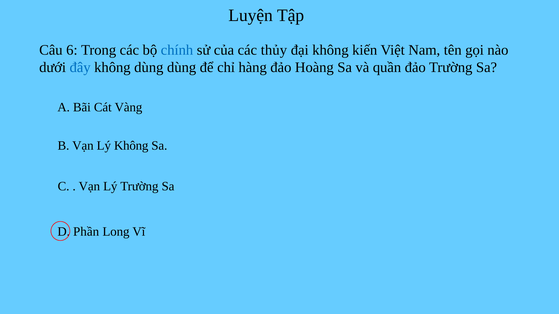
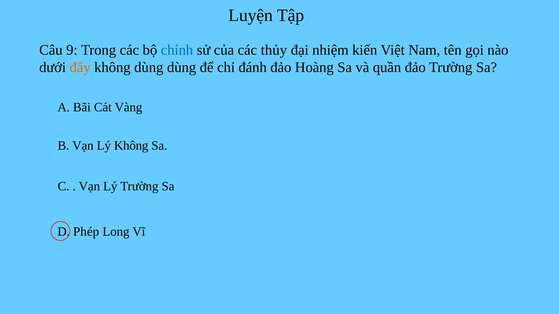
6: 6 -> 9 (72, 50)
đại không: không -> nhiệm (330, 50)
đây colour: blue -> orange (80, 67)
hàng: hàng -> đánh (253, 67)
Phần: Phần -> Phép (86, 232)
